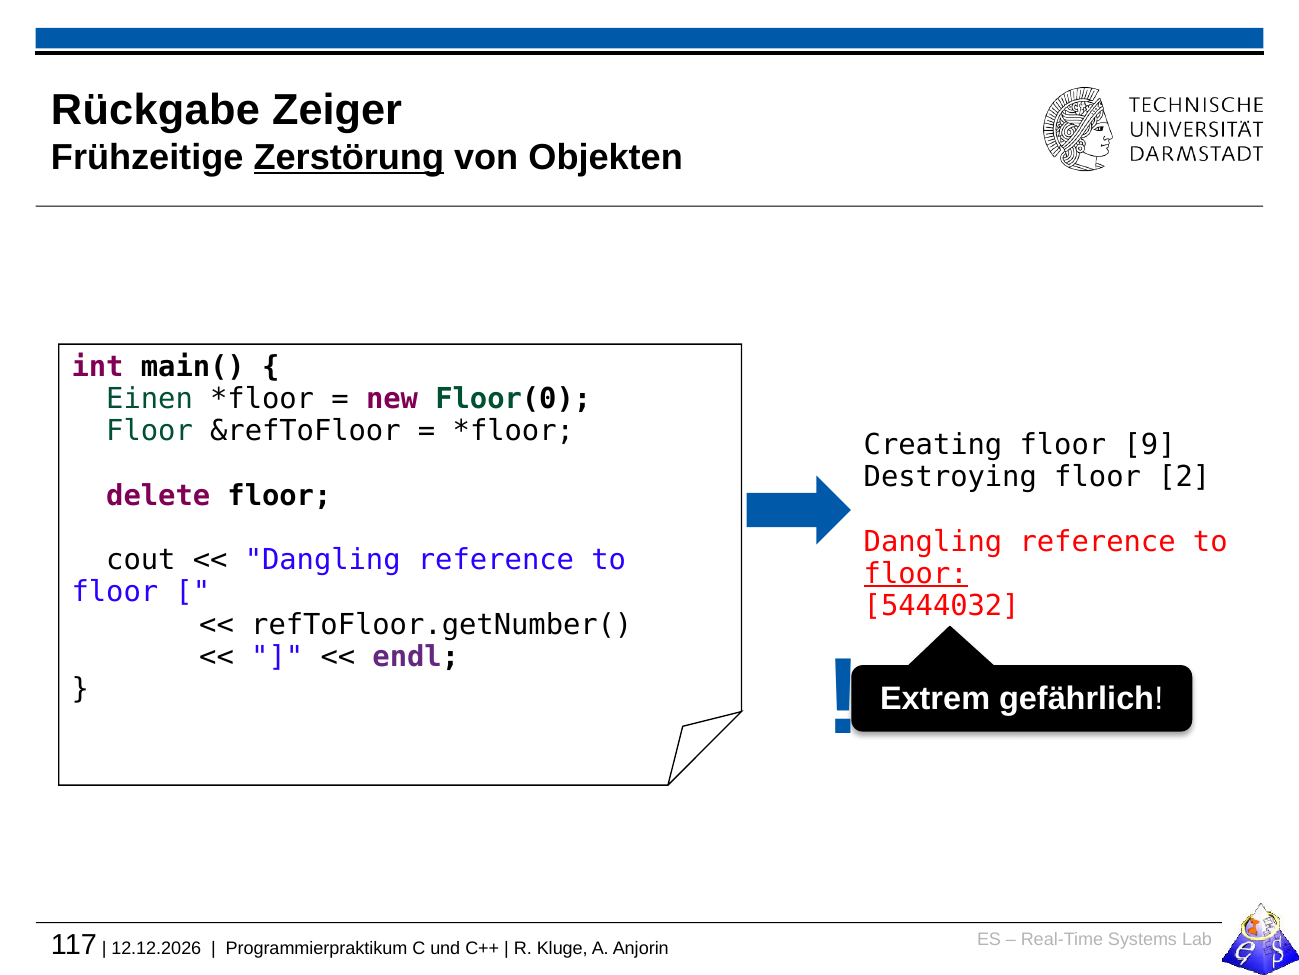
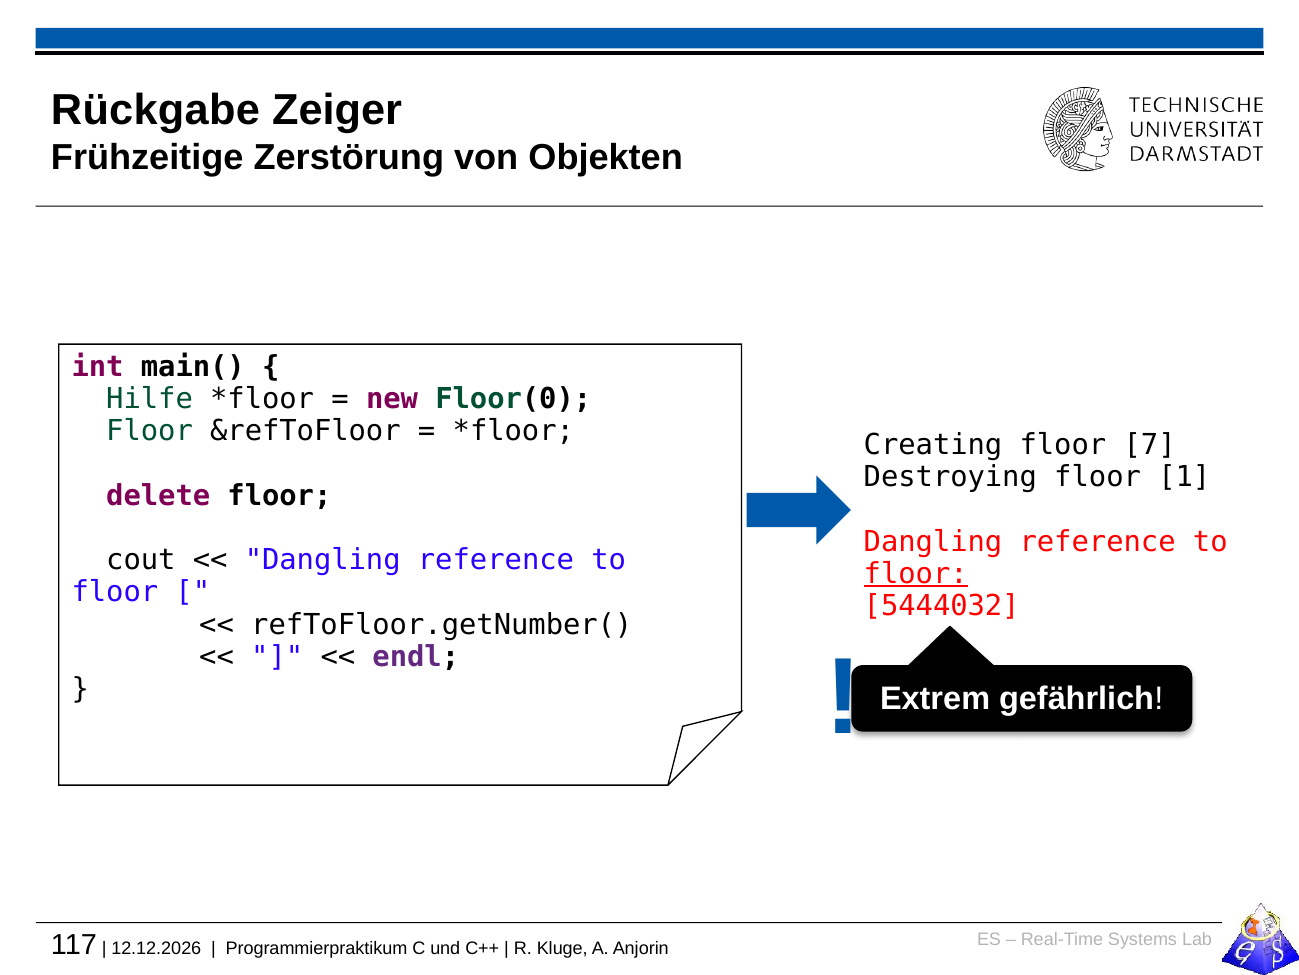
Zerstörung underline: present -> none (349, 157)
Einen: Einen -> Hilfe (150, 399)
9: 9 -> 7 (1150, 445)
2: 2 -> 1 (1184, 477)
